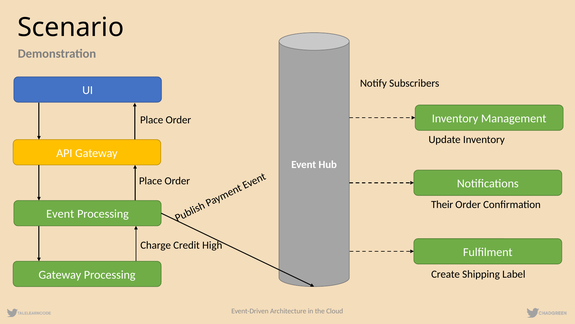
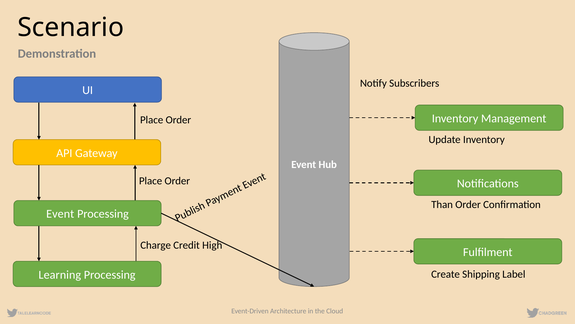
Their: Their -> Than (442, 204)
Gateway: Gateway -> Learning (60, 274)
